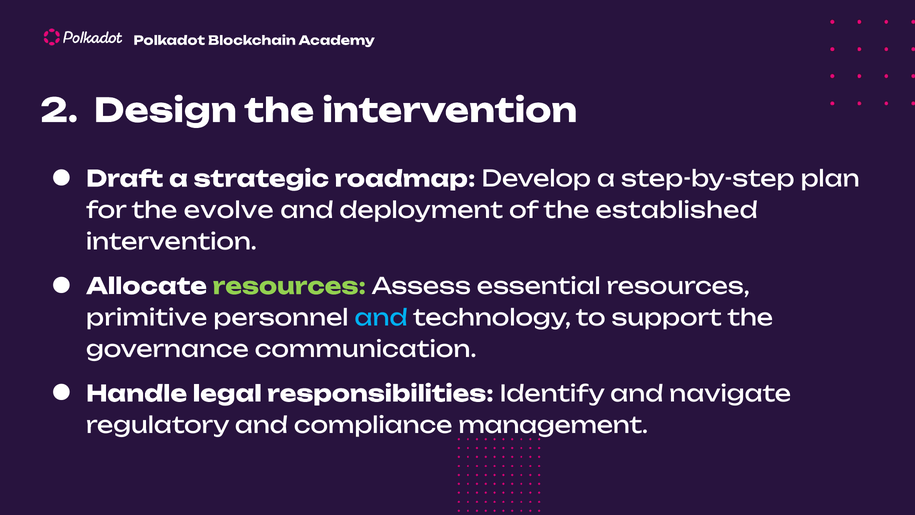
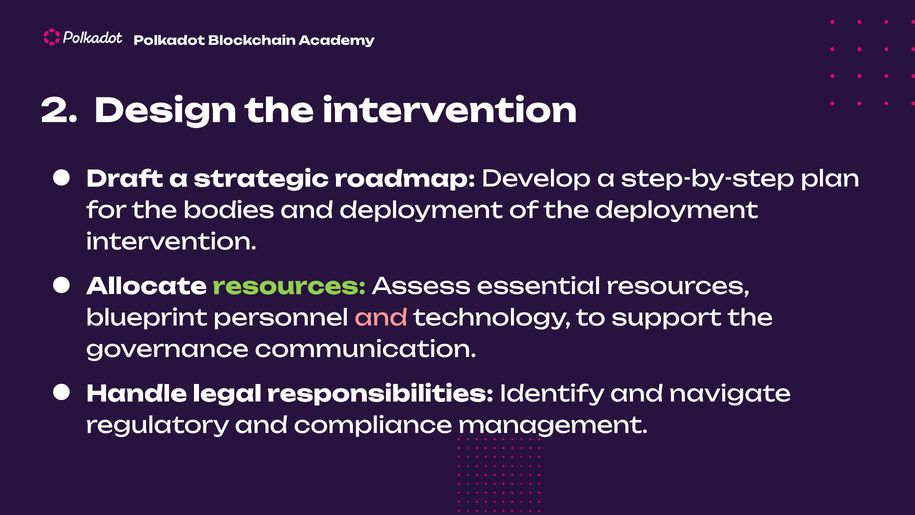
evolve: evolve -> bodies (229, 211)
the established: established -> deployment (677, 211)
primitive: primitive -> blueprint (147, 318)
and colour: light blue -> pink (381, 318)
